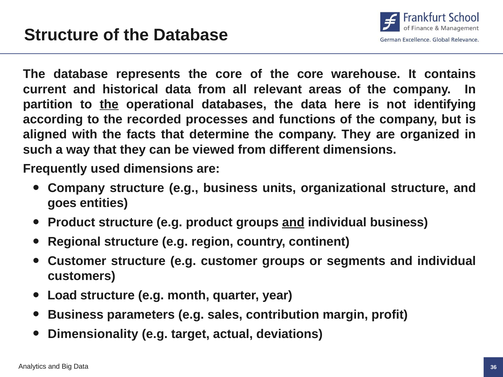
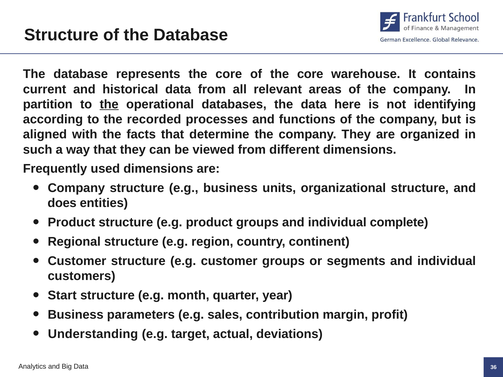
goes: goes -> does (62, 203)
and underline: present -> none (293, 223)
individual business: business -> complete (399, 223)
Load: Load -> Start (62, 296)
Dimensionality: Dimensionality -> Understanding (93, 334)
